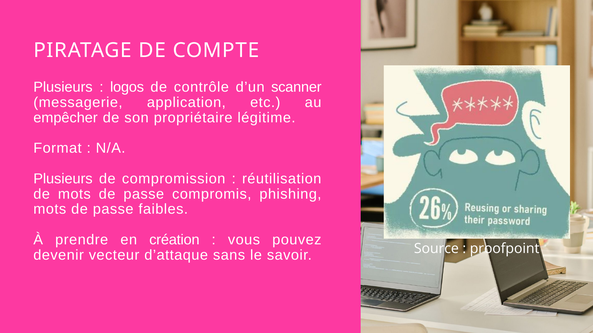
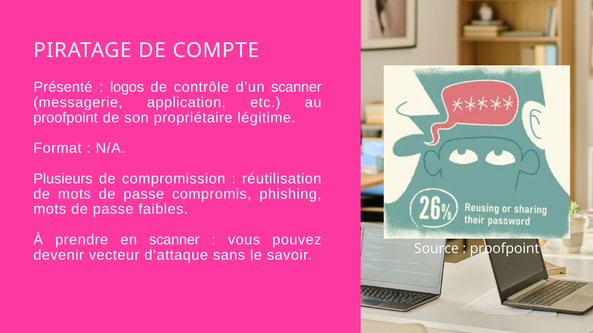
Plusieurs: Plusieurs -> Présenté (63, 87)
empêcher: empêcher -> proofpoint (66, 118)
en création: création -> scanner (174, 240)
